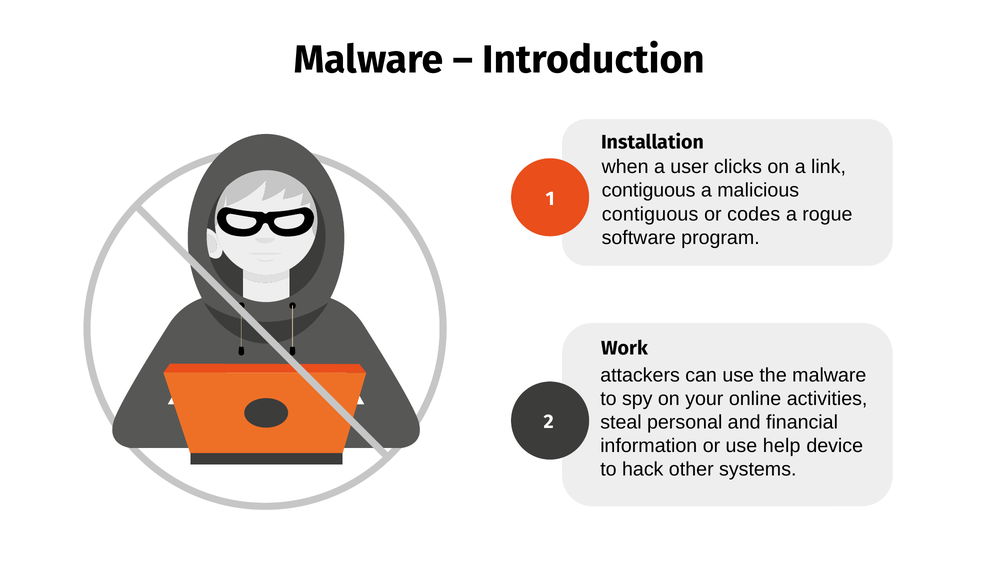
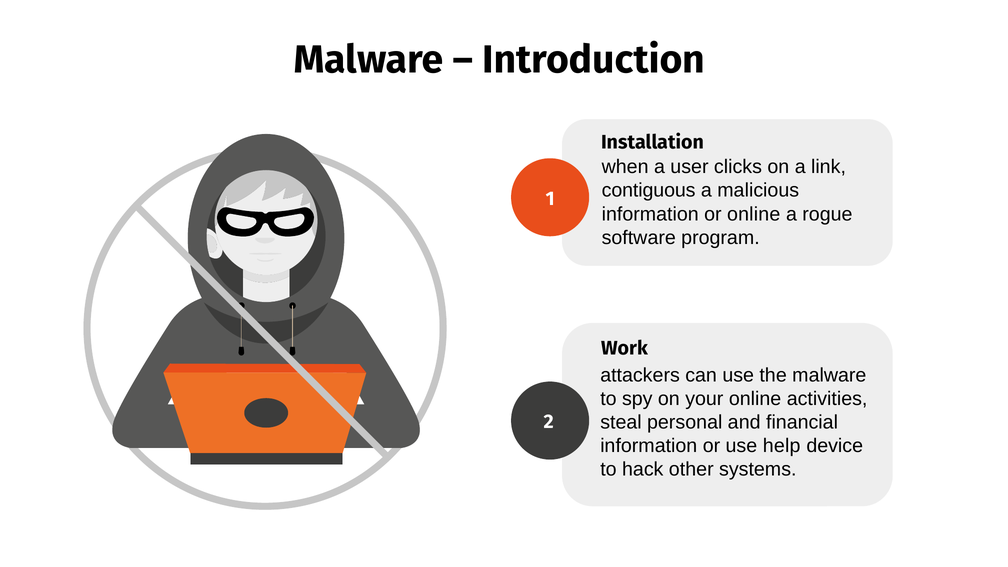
contiguous: contiguous -> information (650, 214)
or codes: codes -> online (754, 214)
